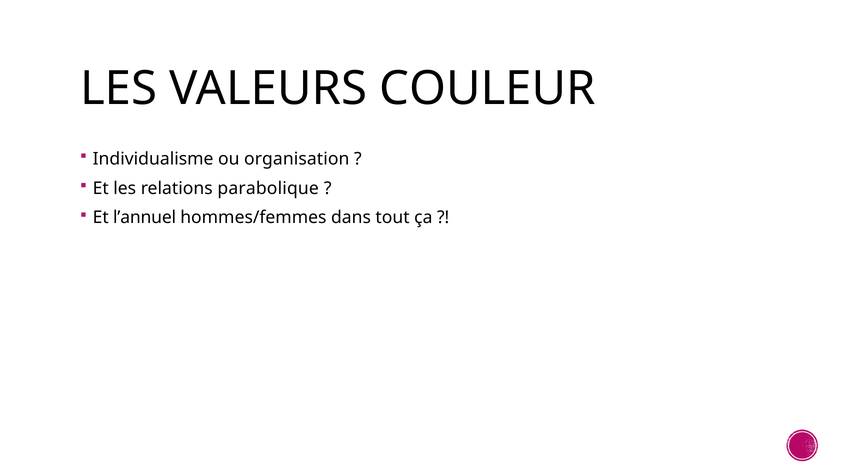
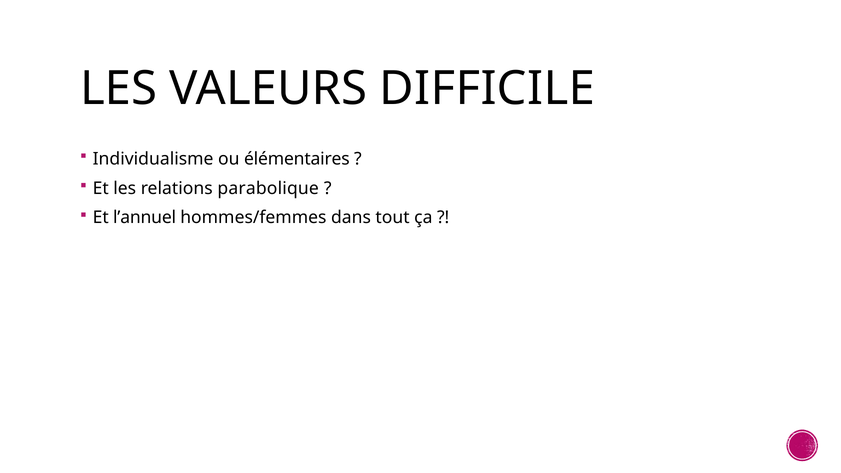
COULEUR: COULEUR -> DIFFICILE (487, 89)
organisation: organisation -> élémentaires (297, 159)
